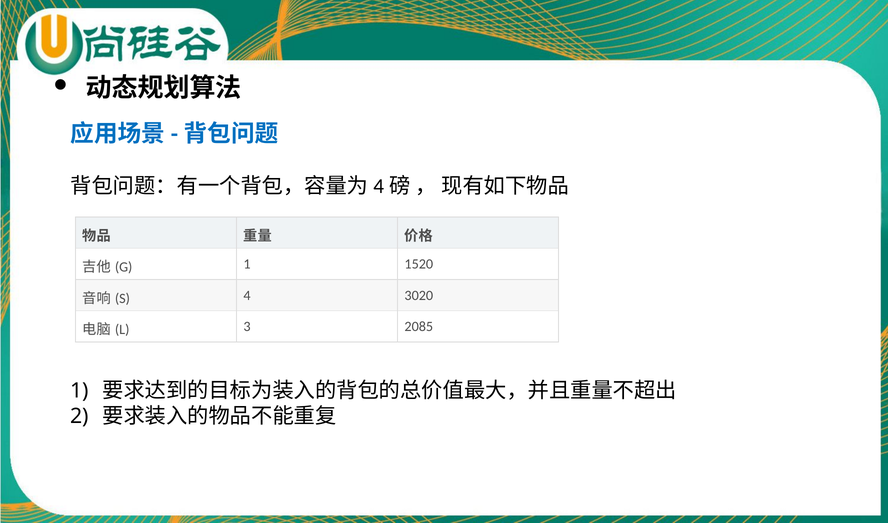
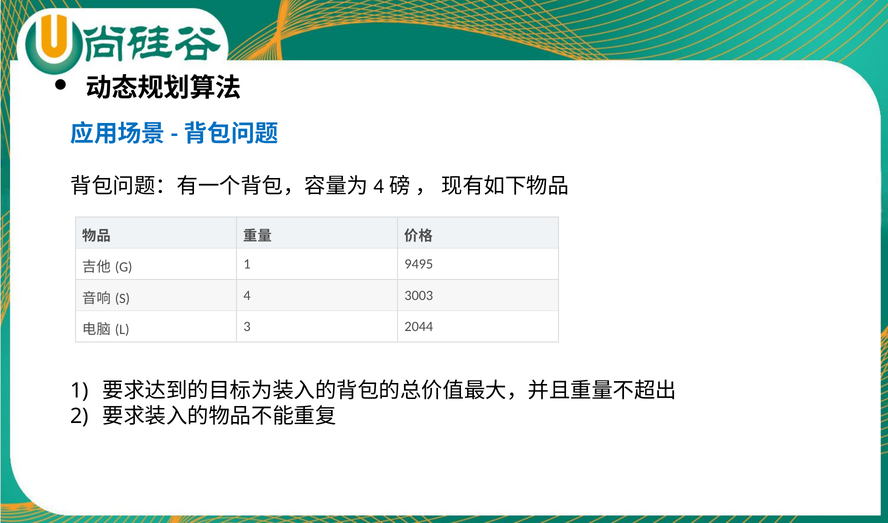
1520: 1520 -> 9495 (419, 264)
3020: 3020 -> 3003 (419, 295)
2085: 2085 -> 2044 (419, 326)
